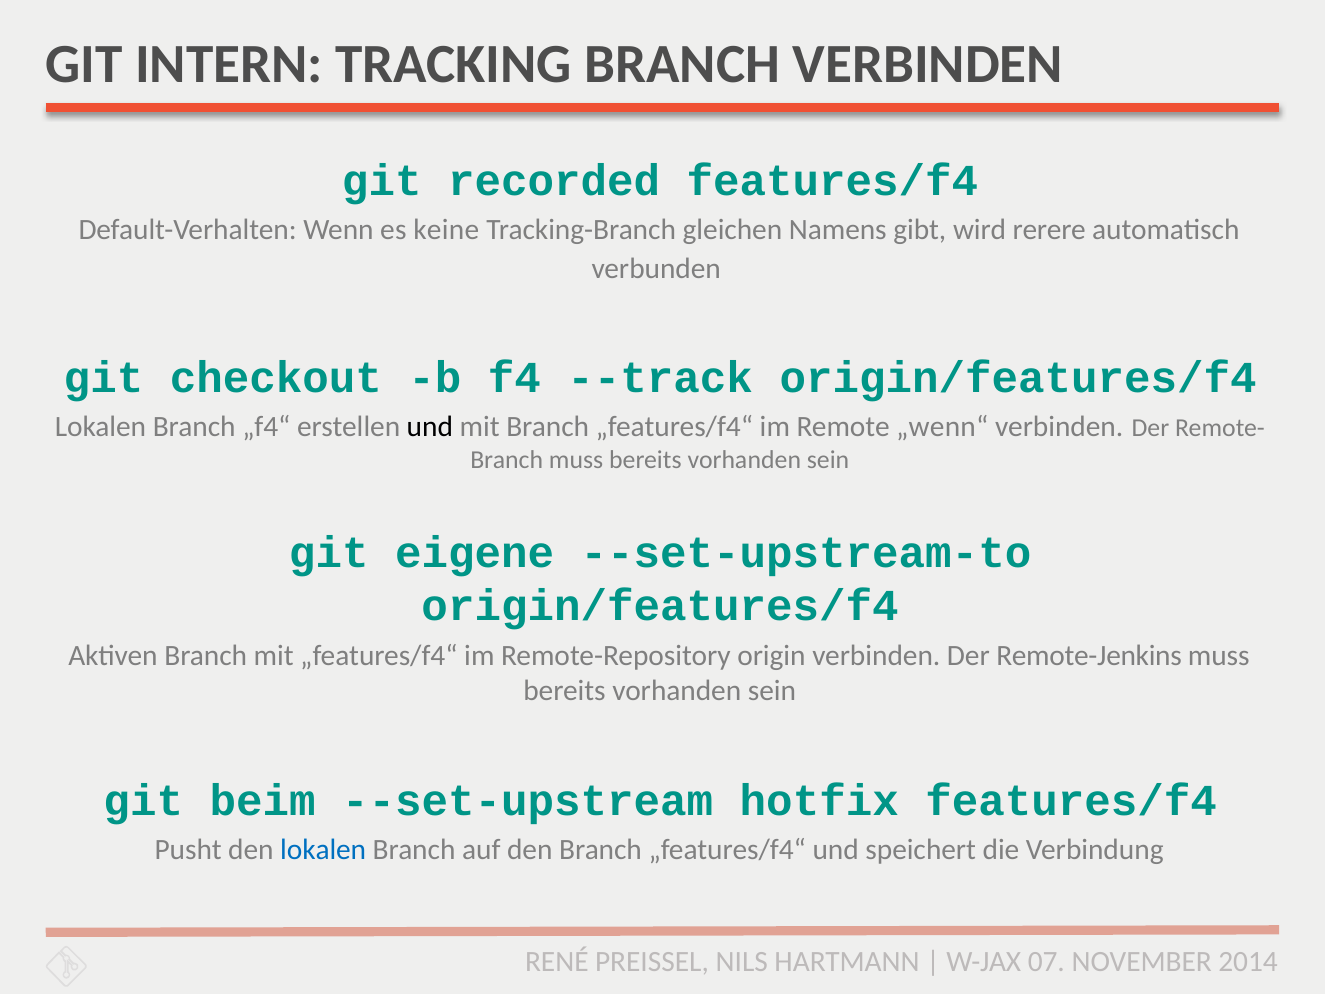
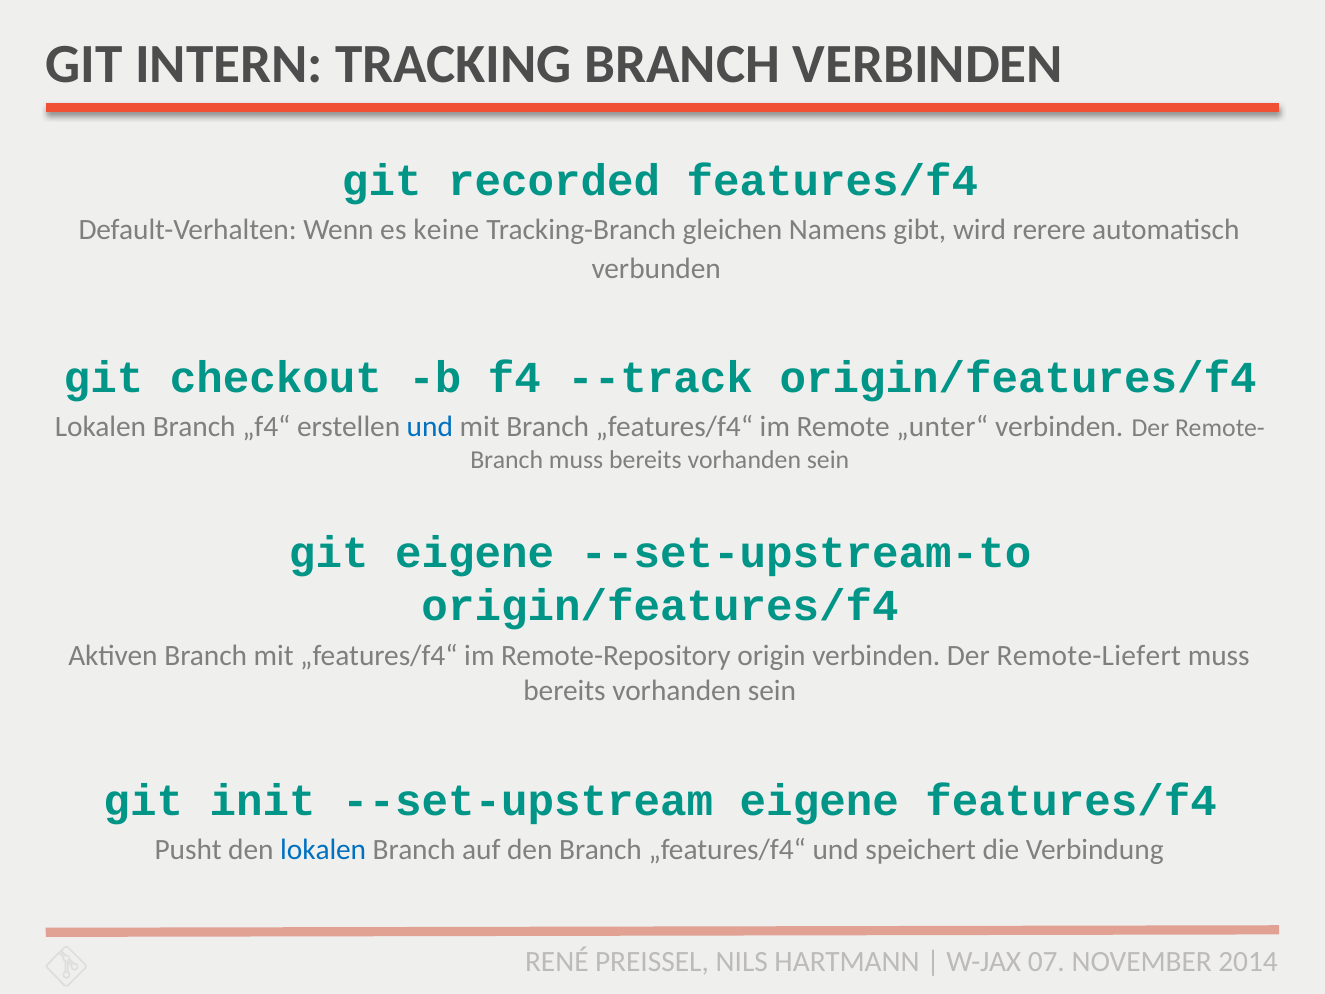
und colour: black -> blue (430, 427)
„wenn“: „wenn“ -> „unter“ (942, 427)
Remote-Jenkins: Remote-Jenkins -> Remote-Liefert (1089, 655)
beim: beim -> init (263, 801)
--set-upstream hotfix: hotfix -> eigene (819, 801)
